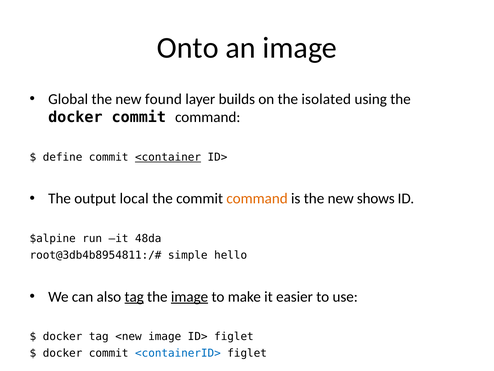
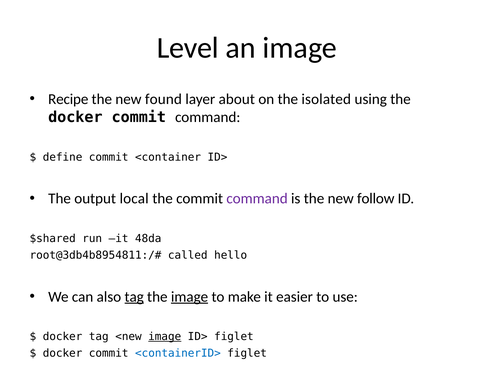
Onto: Onto -> Level (188, 48)
Global: Global -> Recipe (68, 99)
builds: builds -> about (237, 99)
<container underline: present -> none (168, 157)
command colour: orange -> purple (257, 198)
shows: shows -> follow (376, 198)
$alpine: $alpine -> $shared (53, 238)
simple: simple -> called (188, 255)
image underline: none -> present (165, 336)
